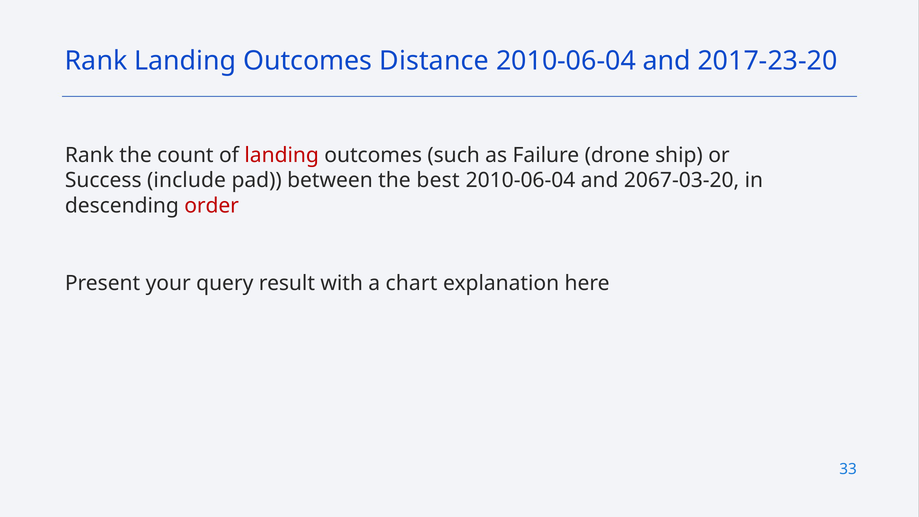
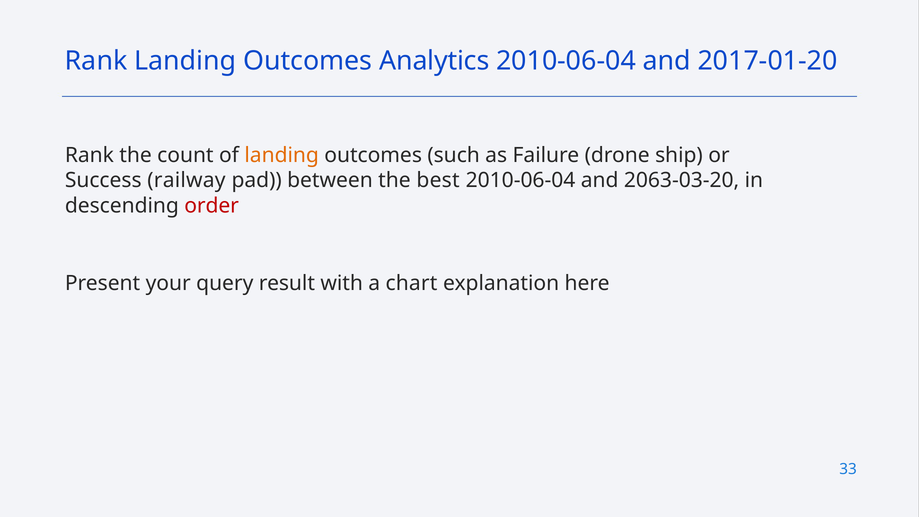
Distance: Distance -> Analytics (434, 61)
2017-23-20: 2017-23-20 -> 2017-01-20 (768, 61)
landing colour: red -> orange (282, 155)
include: include -> railway (186, 180)
2067-03-20: 2067-03-20 -> 2063-03-20 (682, 180)
